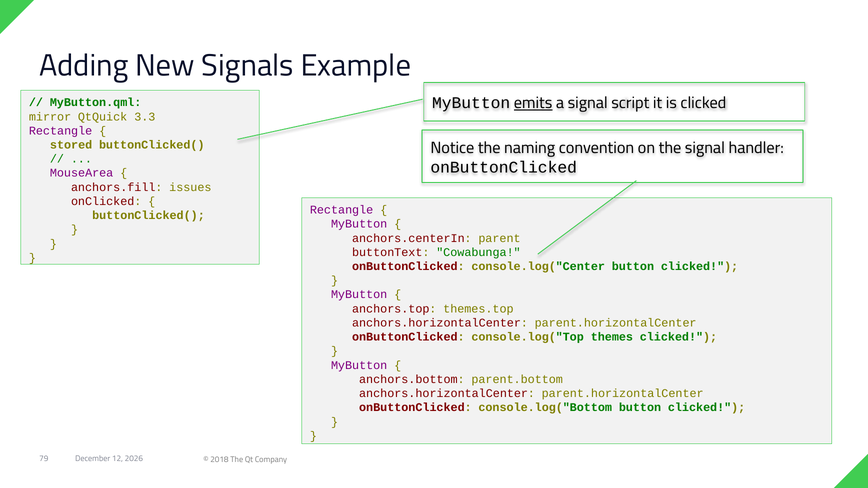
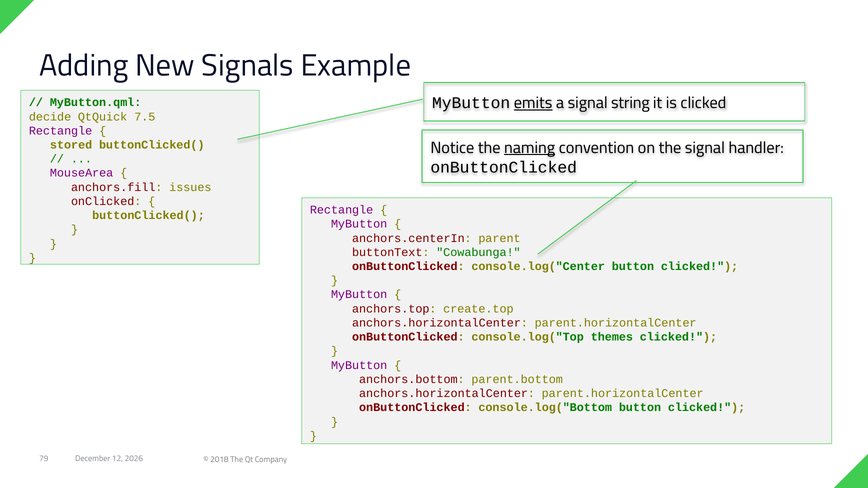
script: script -> string (630, 103)
mirror: mirror -> decide (50, 117)
3.3: 3.3 -> 7.5 (145, 117)
naming underline: none -> present (530, 148)
themes.top: themes.top -> create.top (478, 309)
